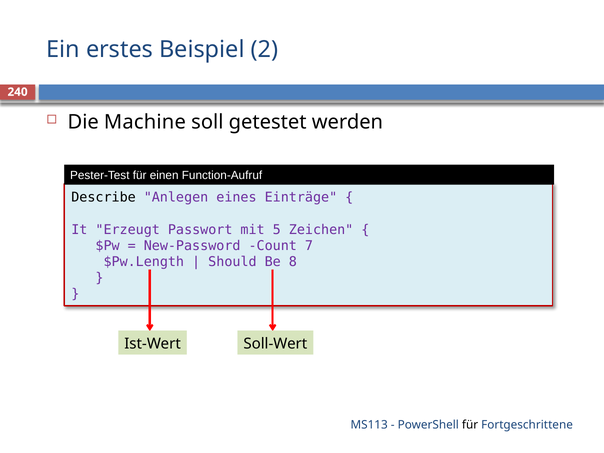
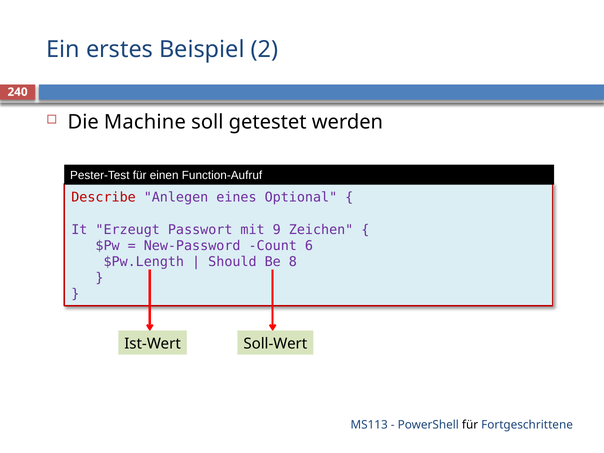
Describe colour: black -> red (104, 197)
Einträge: Einträge -> Optional (301, 197)
5: 5 -> 9 (277, 230)
7: 7 -> 6 (309, 246)
